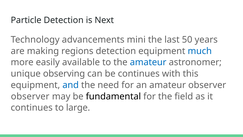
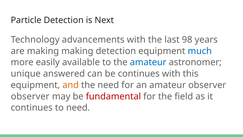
advancements mini: mini -> with (136, 40)
50: 50 -> 98 (187, 40)
making regions: regions -> making (77, 51)
observing: observing -> answered (64, 74)
and colour: blue -> orange (71, 85)
fundamental colour: black -> red (113, 96)
to large: large -> need (78, 108)
